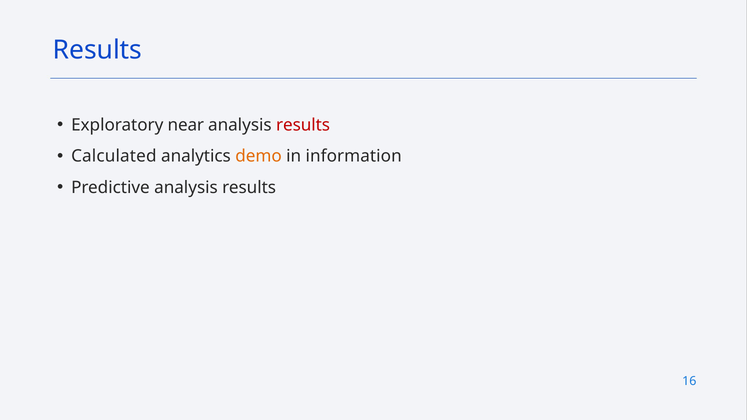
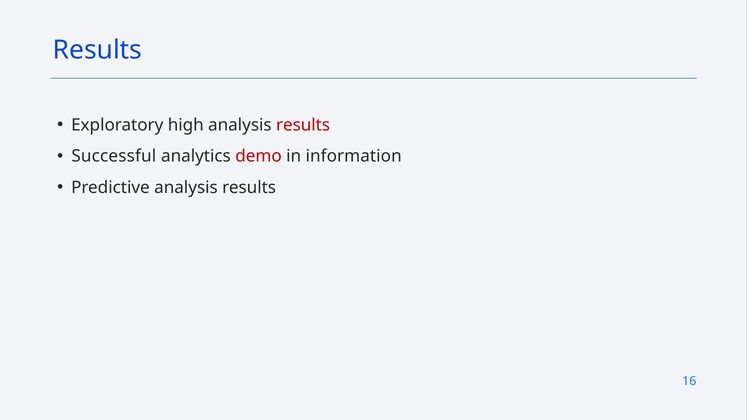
near: near -> high (186, 125)
Calculated: Calculated -> Successful (114, 156)
demo colour: orange -> red (259, 156)
